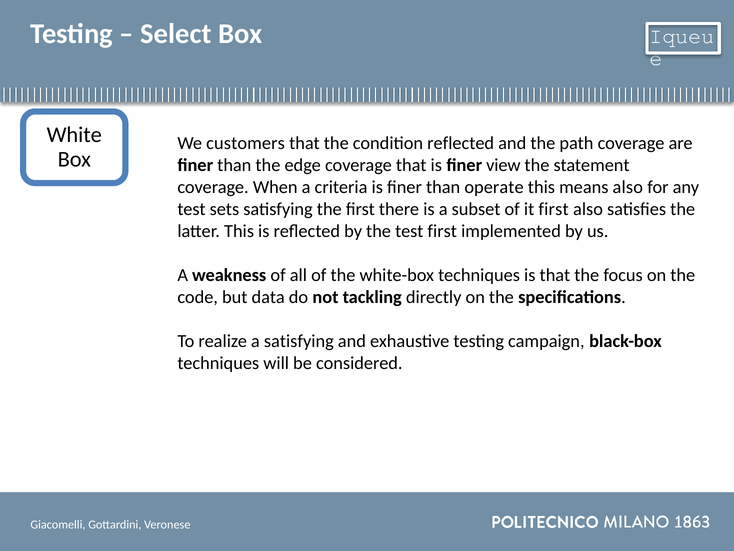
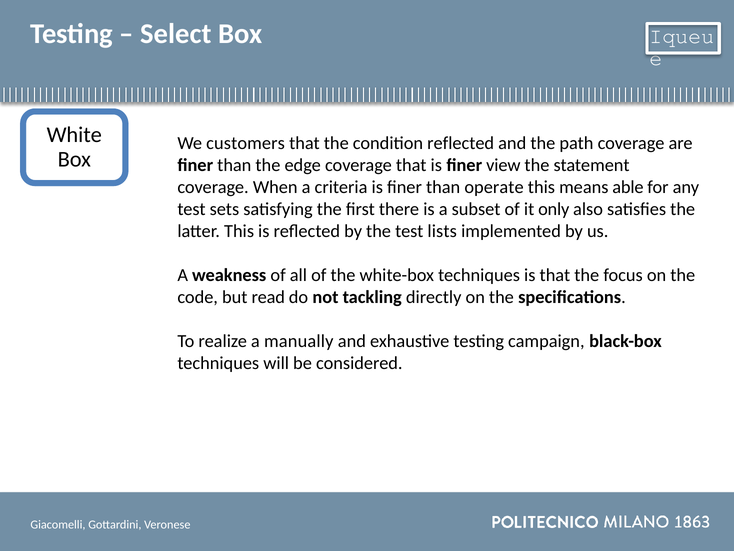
means also: also -> able (628, 187)
it first: first -> only (554, 209)
test first: first -> lists (442, 231)
data: data -> read (268, 297)
a satisfying: satisfying -> manually (299, 341)
